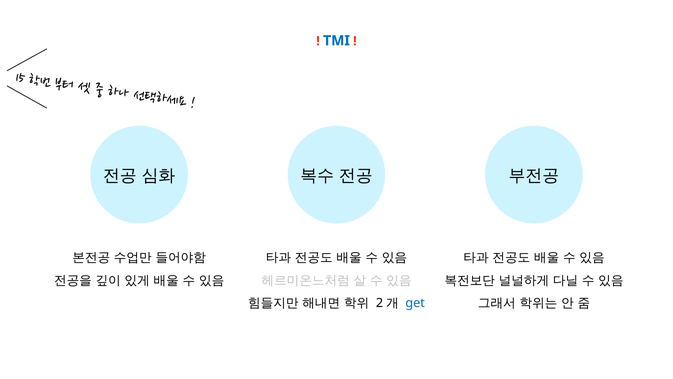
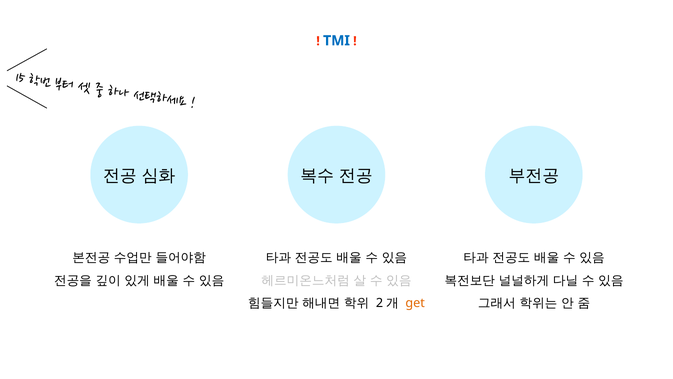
get colour: blue -> orange (415, 303)
